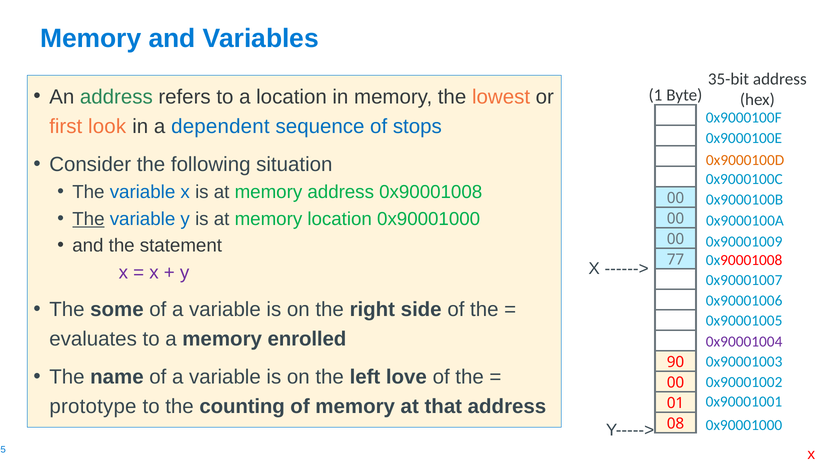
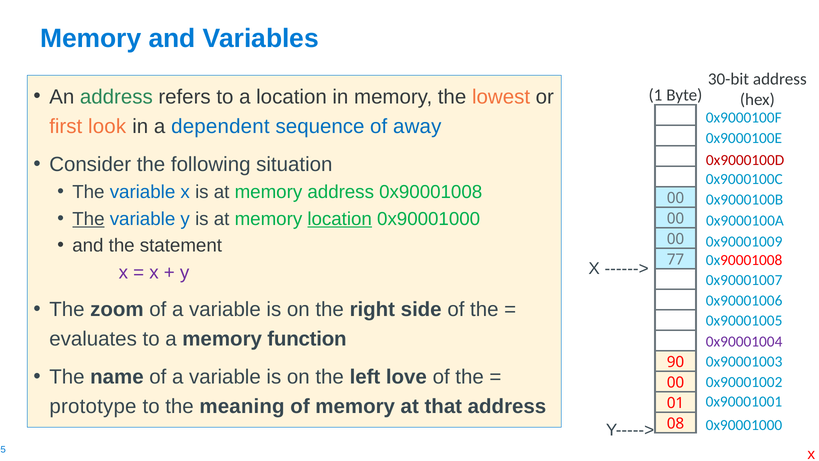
35-bit: 35-bit -> 30-bit (729, 79)
stops: stops -> away (417, 126)
0x9000100D colour: orange -> red (745, 160)
location underline: none -> present (340, 219)
some: some -> zoom (117, 309)
enrolled: enrolled -> function (307, 339)
counting: counting -> meaning (242, 406)
